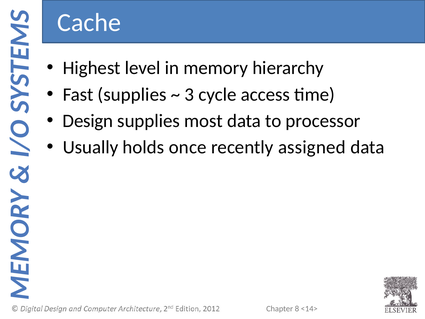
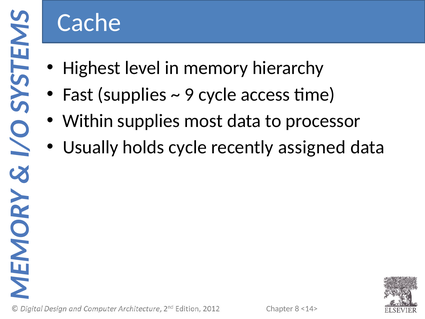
3: 3 -> 9 (189, 94)
Design: Design -> Within (88, 121)
holds once: once -> cycle (188, 147)
